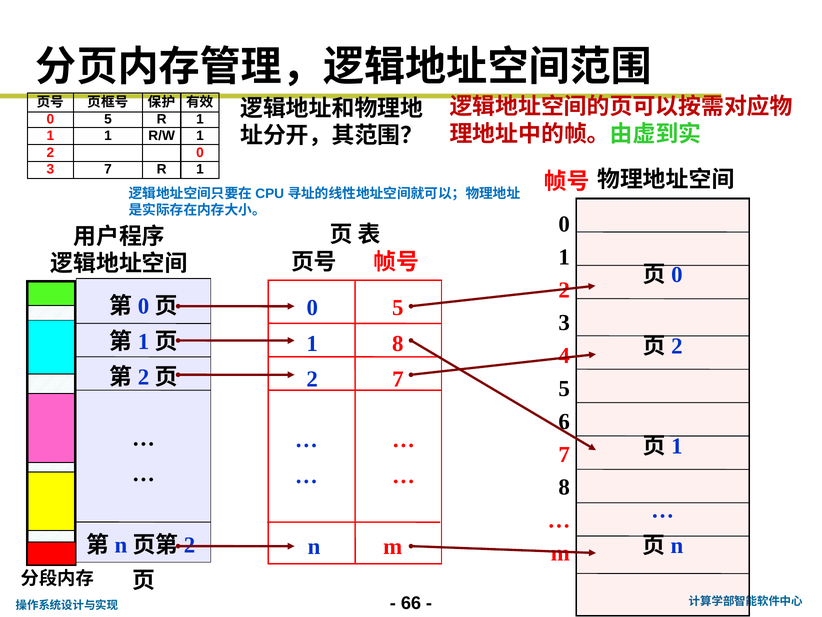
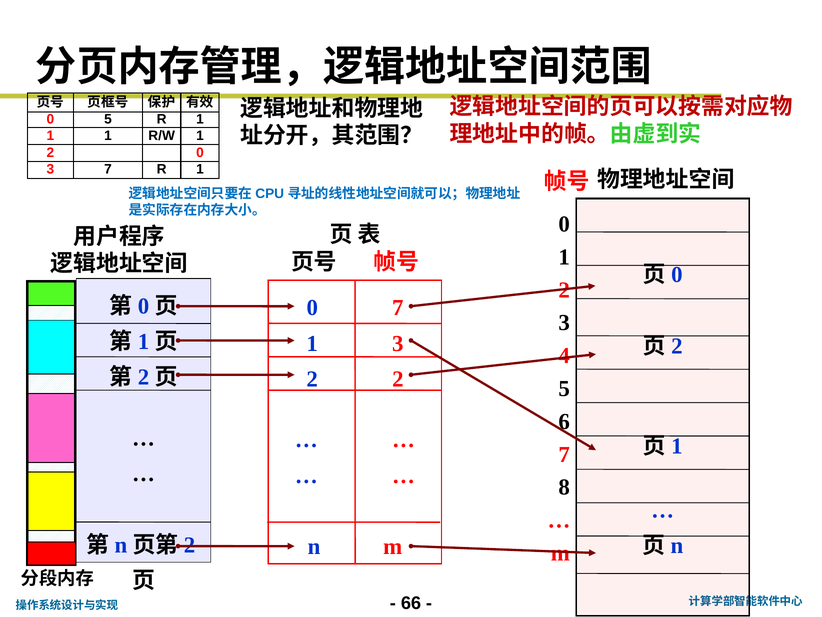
0 5: 5 -> 7 (398, 308)
1 8: 8 -> 3 (398, 343)
7: 7 -> 2 (398, 379)
